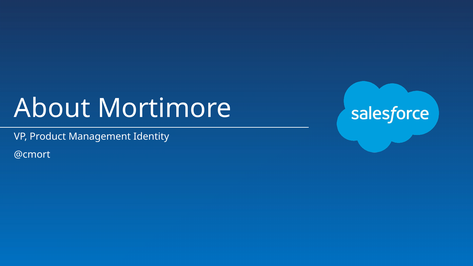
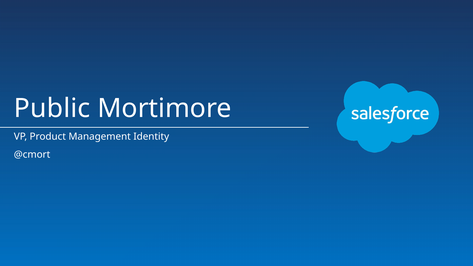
About: About -> Public (52, 108)
